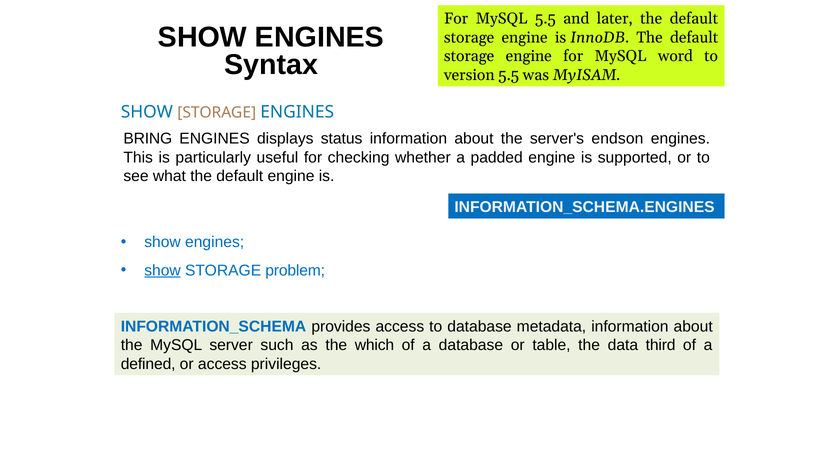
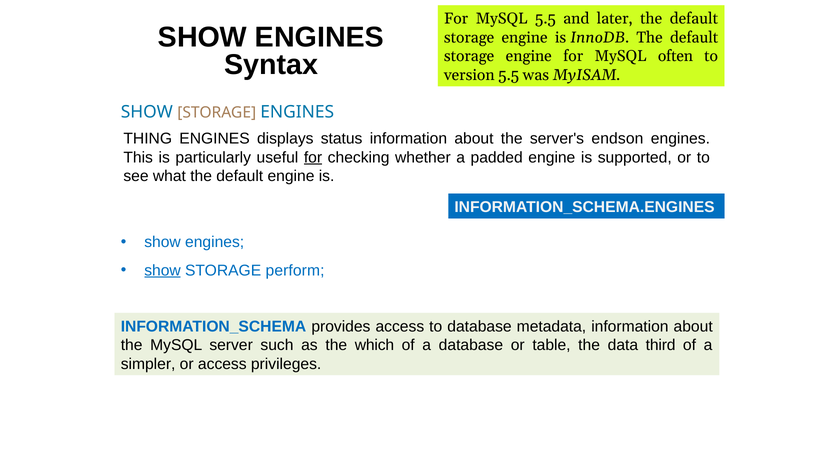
word: word -> often (675, 56)
BRING: BRING -> THING (148, 139)
for underline: none -> present (313, 157)
problem: problem -> perform (295, 271)
defined: defined -> simpler (148, 364)
